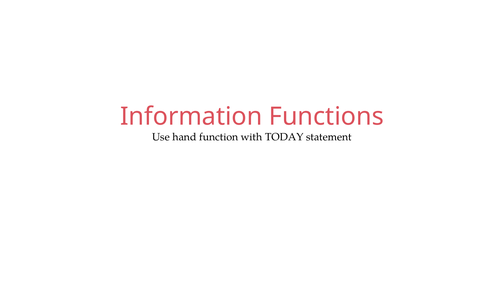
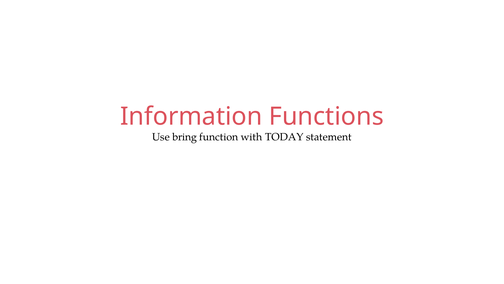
hand: hand -> bring (185, 137)
